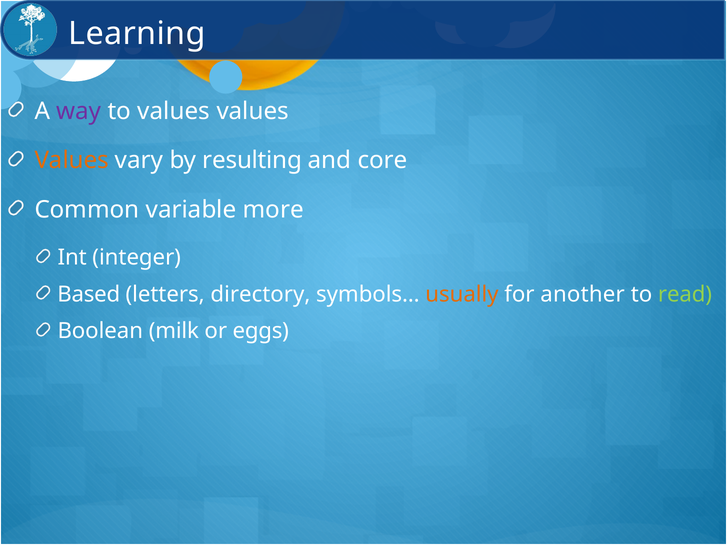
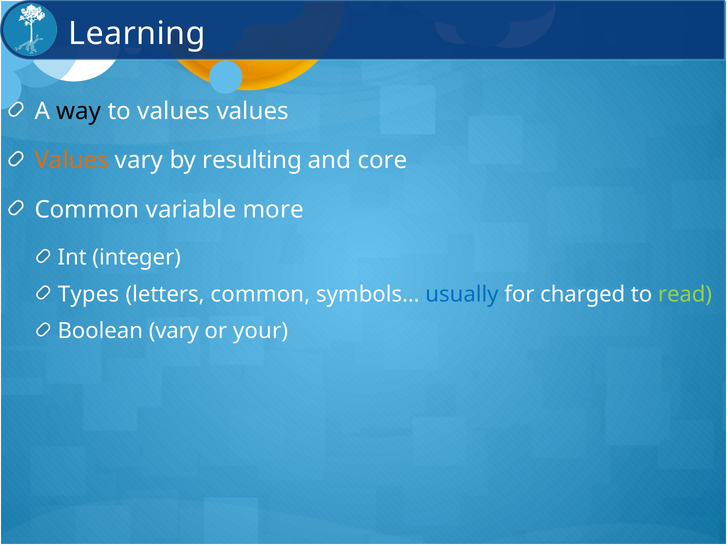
way colour: purple -> black (79, 111)
Based: Based -> Types (89, 294)
letters directory: directory -> common (260, 294)
usually colour: orange -> blue (462, 294)
another: another -> charged (583, 294)
Boolean milk: milk -> vary (174, 331)
eggs: eggs -> your (260, 331)
